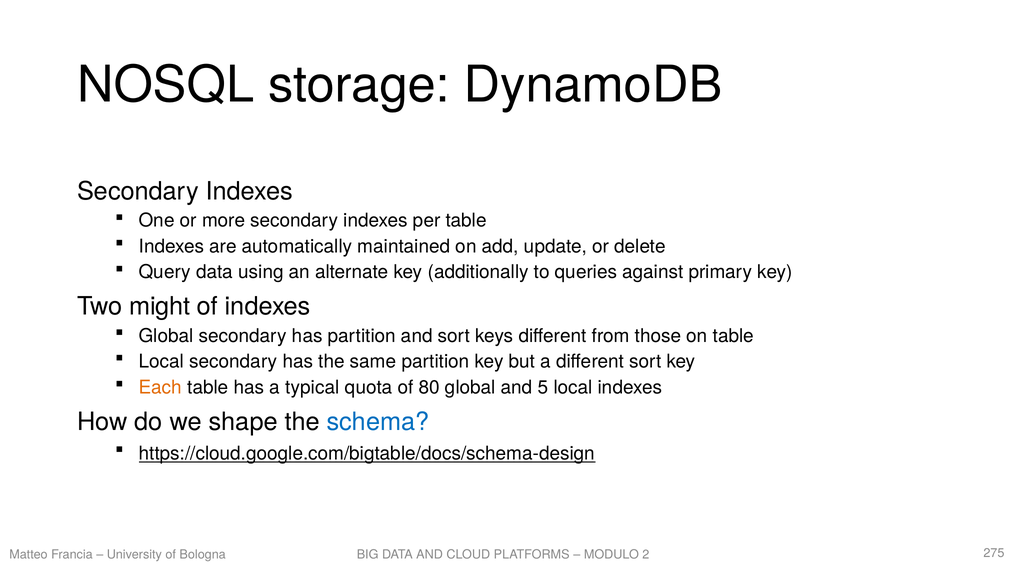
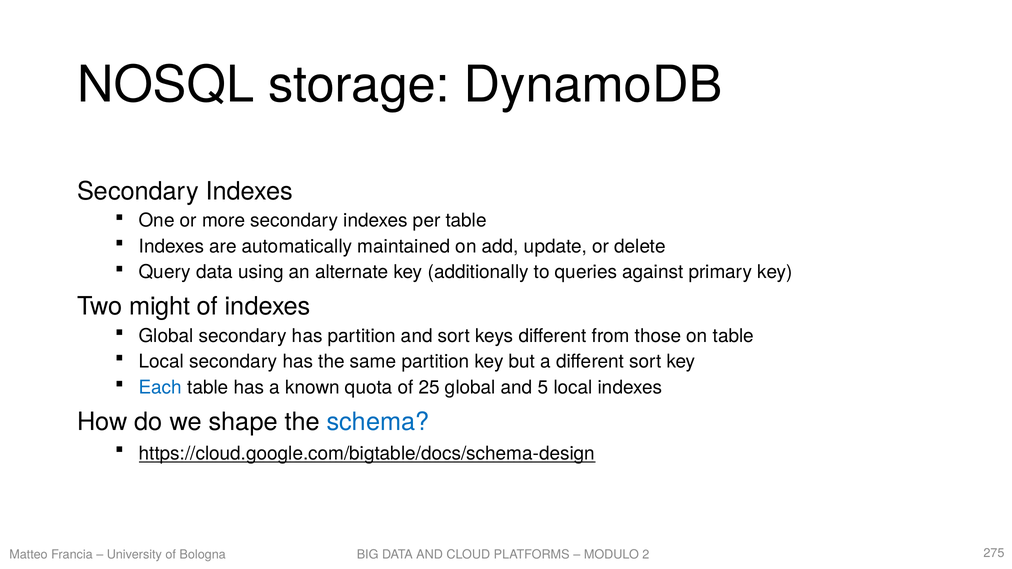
Each colour: orange -> blue (160, 387)
typical: typical -> known (313, 387)
80: 80 -> 25 (429, 387)
